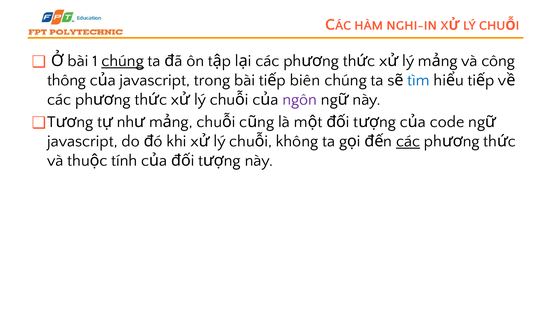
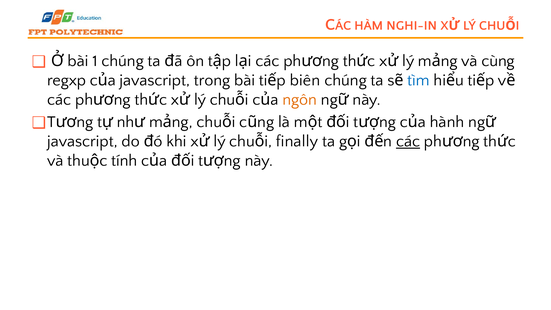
chúng underline: present -> none (123, 61)
công: công -> cùng (498, 61)
thông: thông -> regxp (67, 80)
ngôn colour: purple -> orange (300, 100)
code: code -> hành (447, 122)
không: không -> finally (297, 141)
